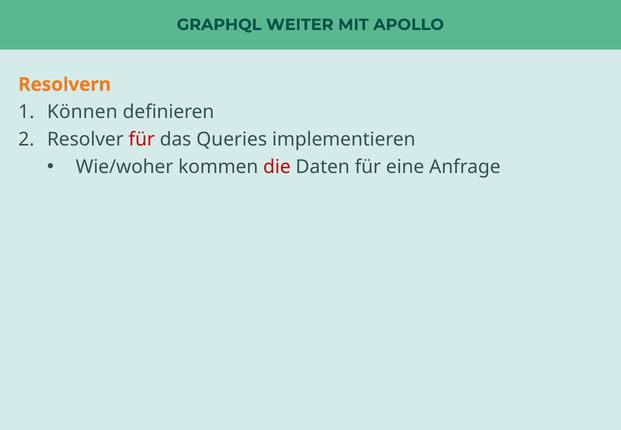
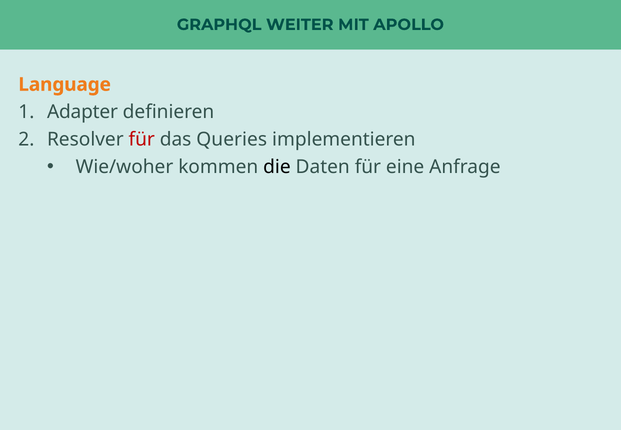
Resolvern: Resolvern -> Language (65, 85)
Können: Können -> Adapter (82, 112)
die colour: red -> black (277, 167)
